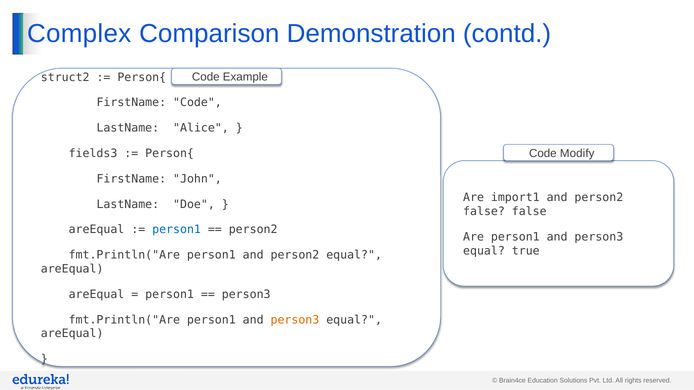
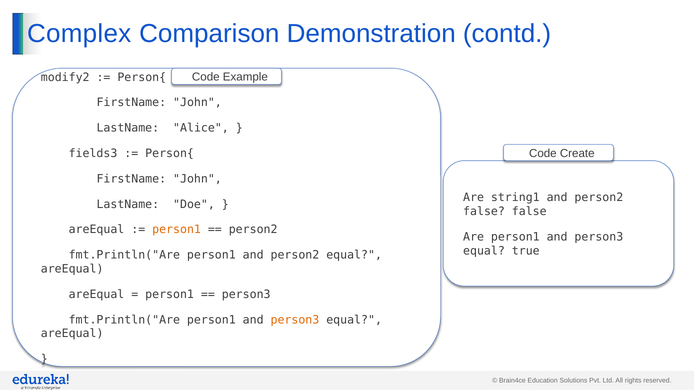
struct2: struct2 -> modify2 (65, 77)
Code: Code -> John (197, 103)
Modify: Modify -> Create (577, 154)
import1: import1 -> string1 (515, 198)
person1 colour: blue -> orange (177, 230)
